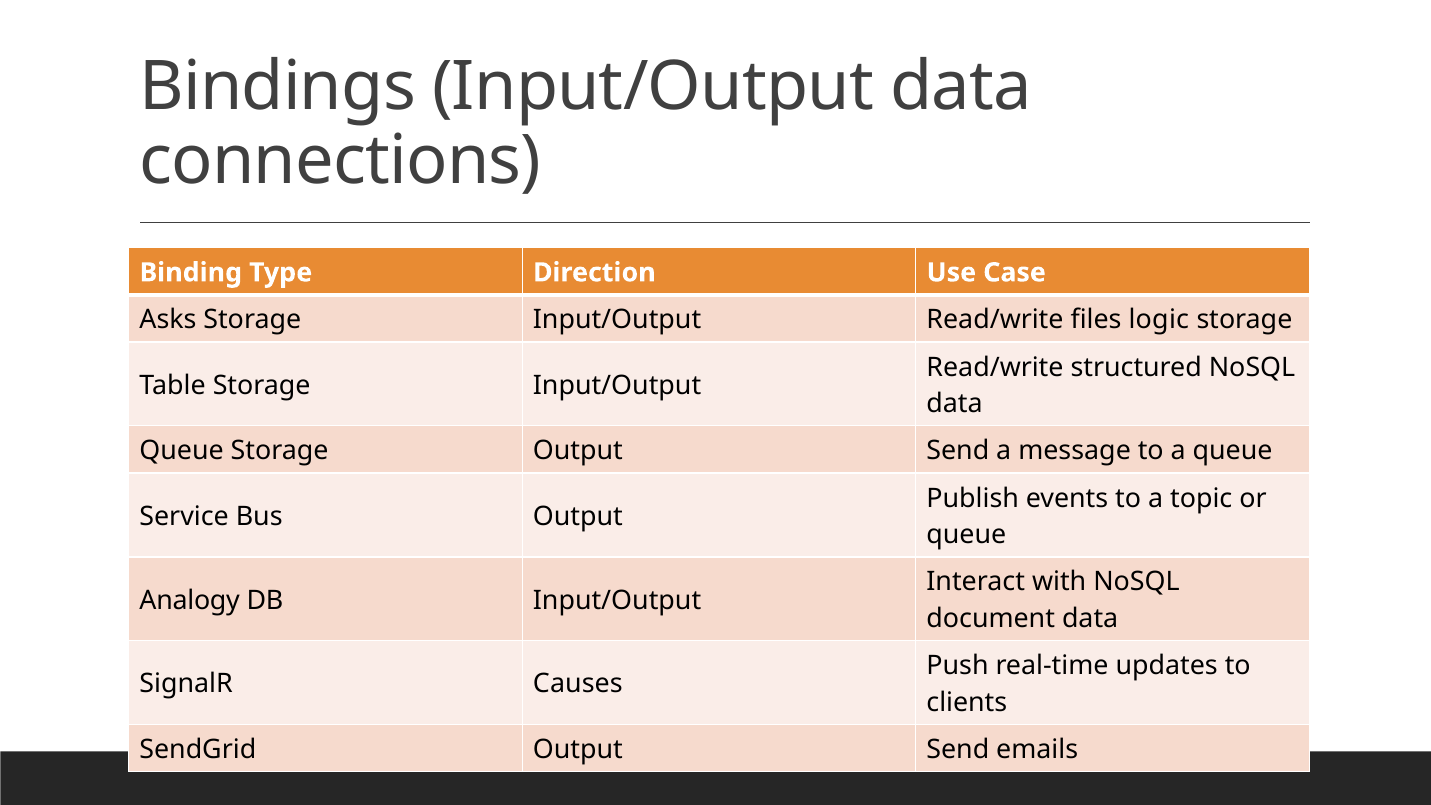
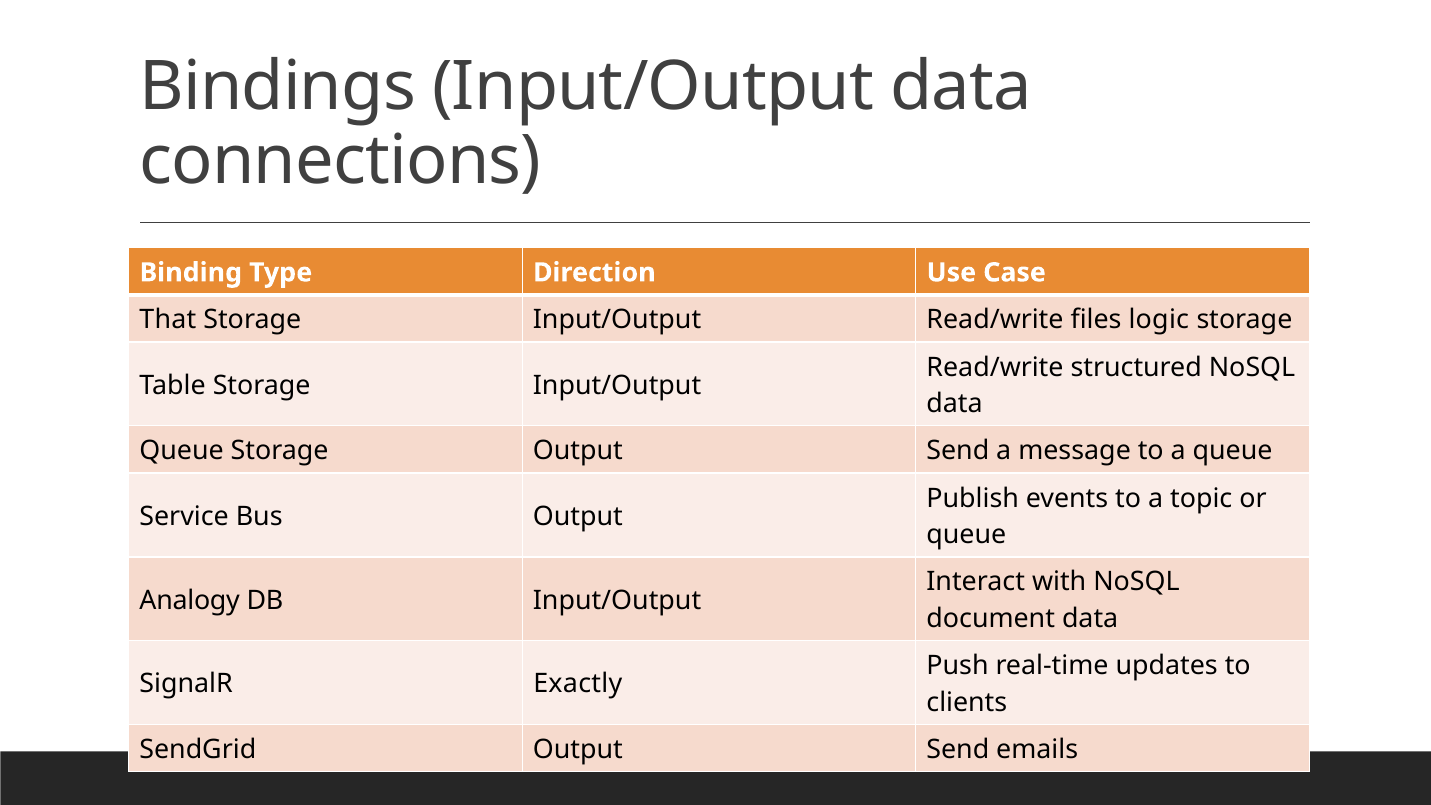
Asks: Asks -> That (168, 320)
Causes: Causes -> Exactly (578, 684)
